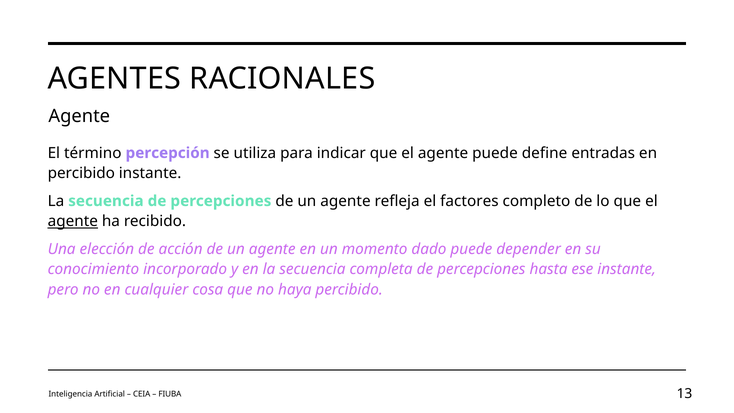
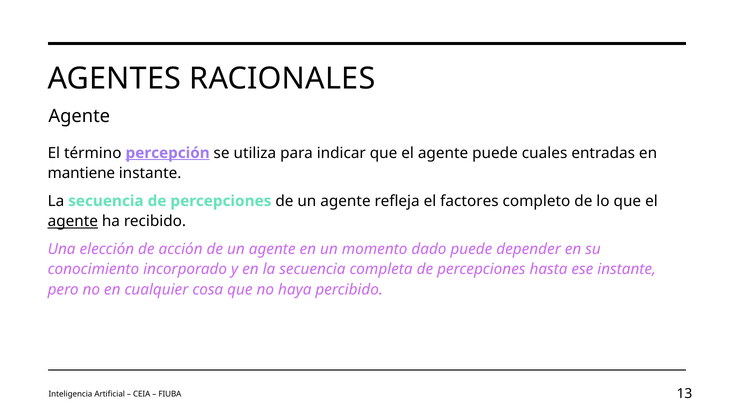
percepción underline: none -> present (168, 153)
define: define -> cuales (545, 153)
percibido: percibido -> mantiene (81, 173)
